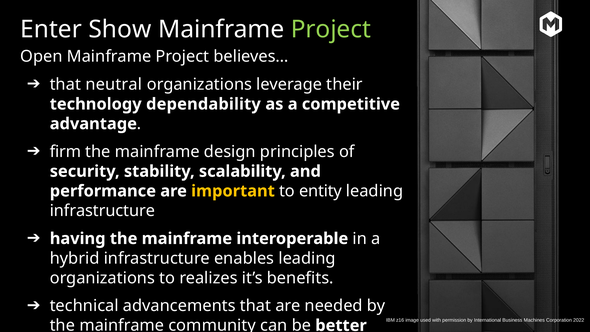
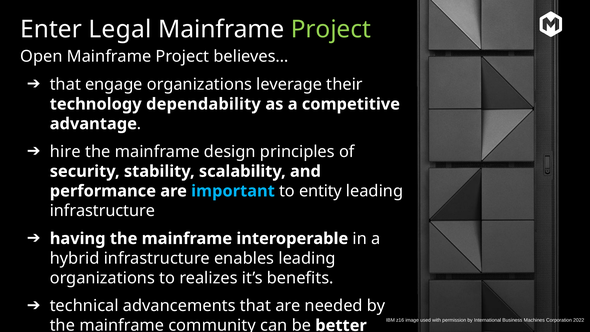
Show: Show -> Legal (120, 29)
neutral: neutral -> engage (114, 84)
firm: firm -> hire (65, 152)
important colour: yellow -> light blue (233, 191)
